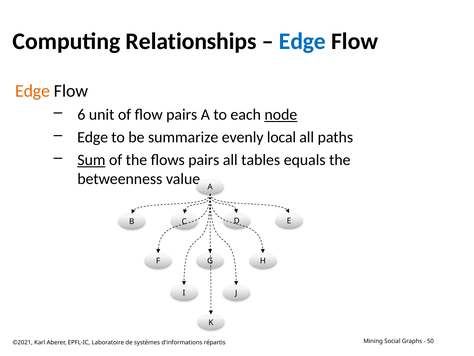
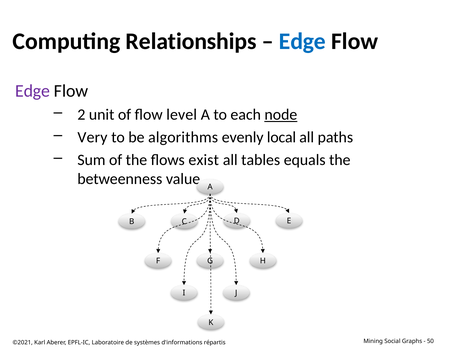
Edge colour: orange -> purple (33, 91)
6: 6 -> 2 (81, 114)
flow pairs: pairs -> level (182, 114)
Edge: Edge -> Very (92, 137)
summarize: summarize -> algorithms (183, 137)
Sum underline: present -> none (91, 160)
flows pairs: pairs -> exist (204, 160)
